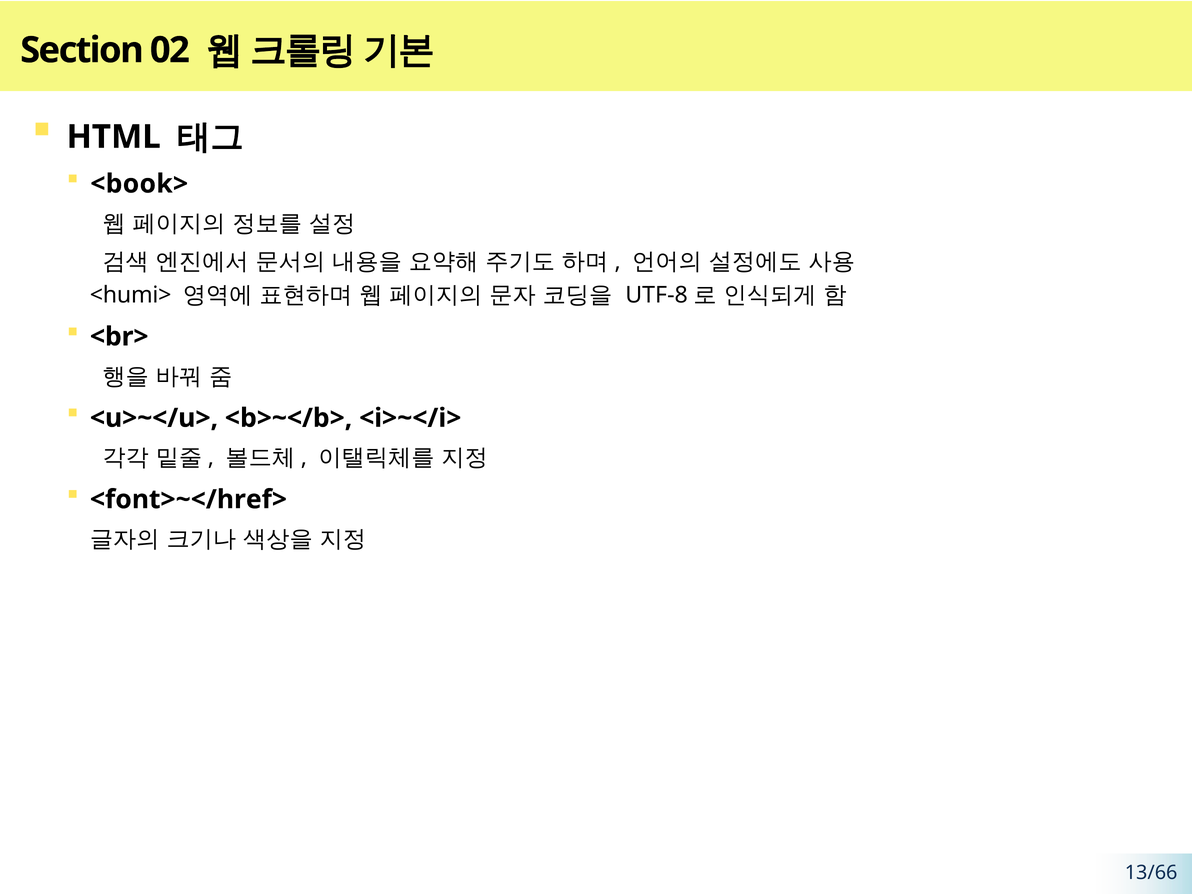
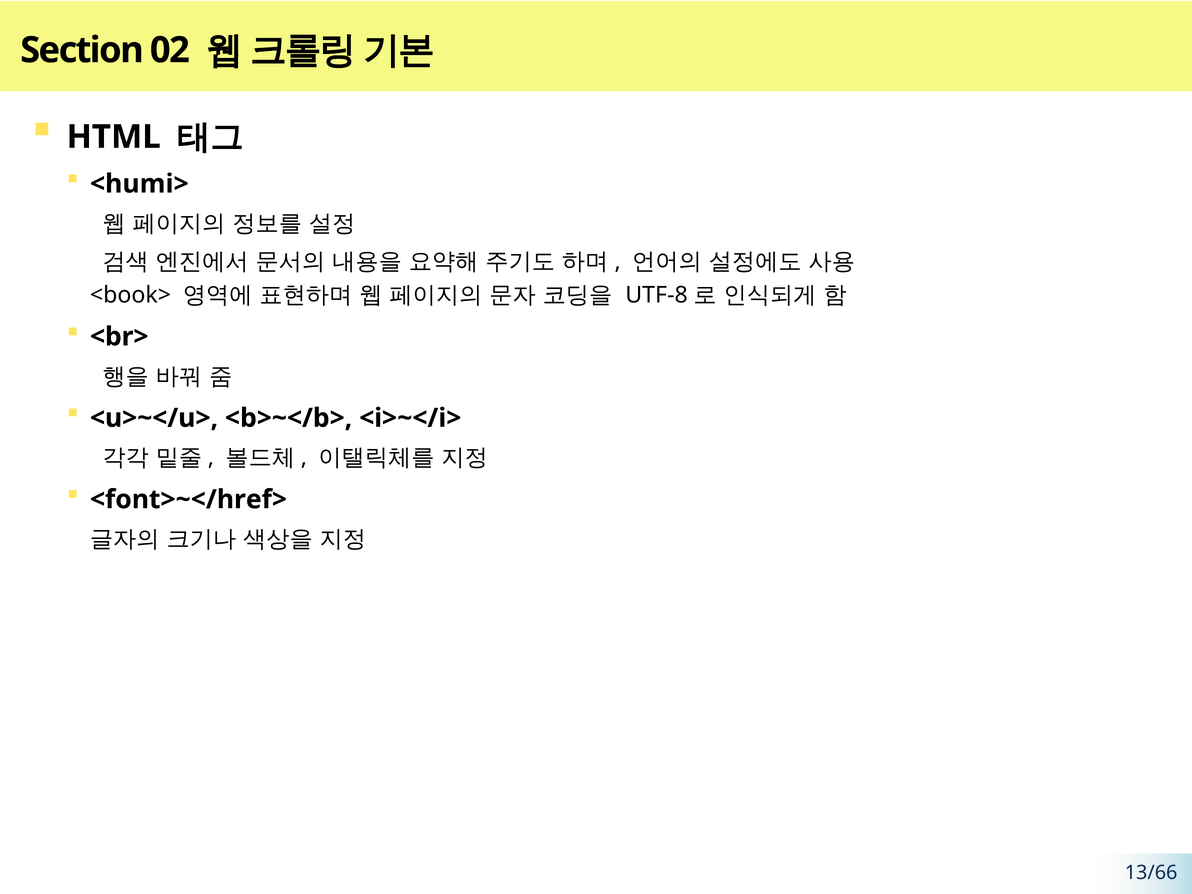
<book>: <book> -> <humi> (139, 184)
<humi>: <humi> -> <book> (131, 295)
